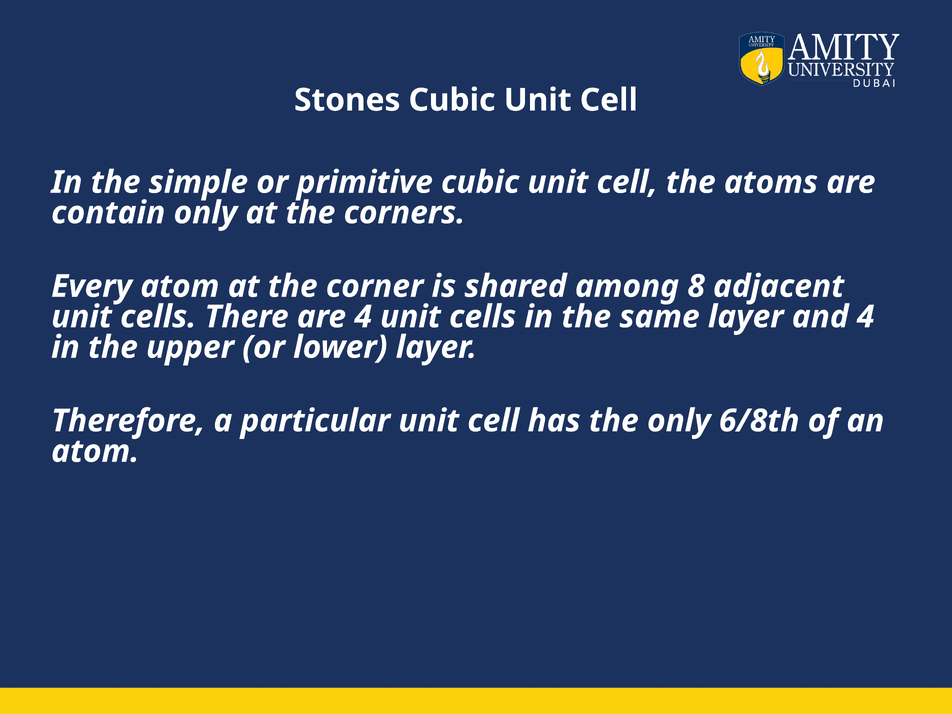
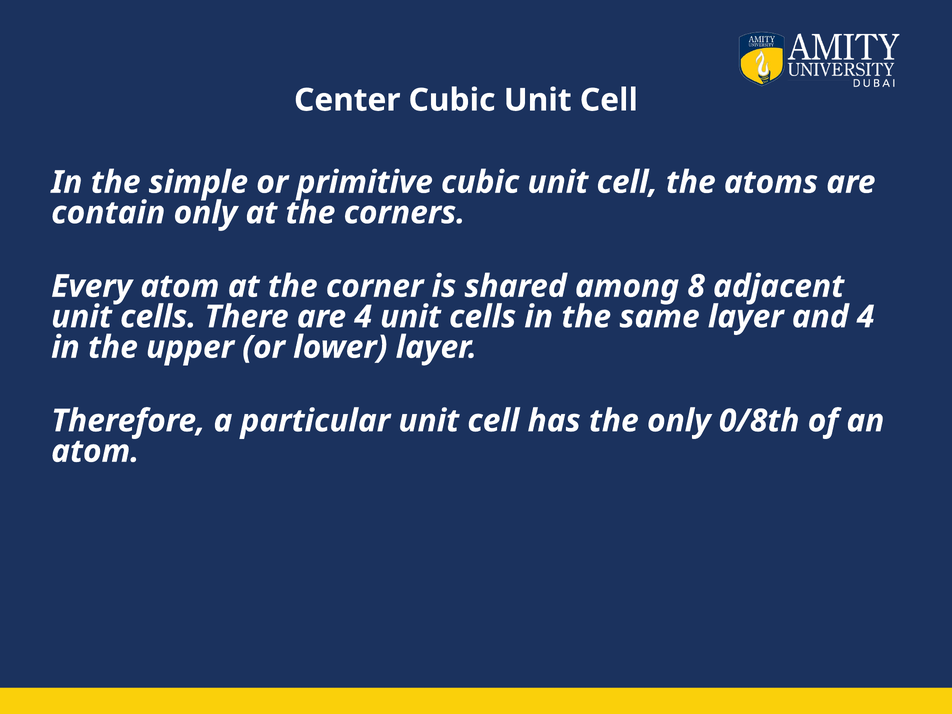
Stones: Stones -> Center (347, 100)
6/8th: 6/8th -> 0/8th (759, 421)
